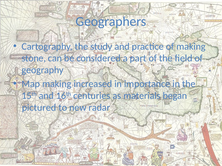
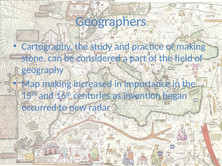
materials: materials -> invention (142, 96)
pictured: pictured -> occurred (39, 108)
